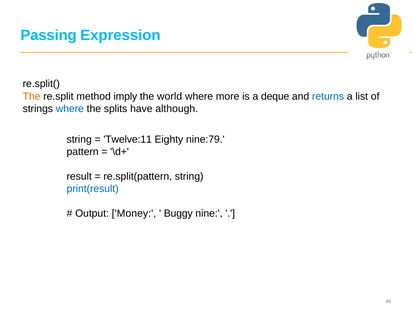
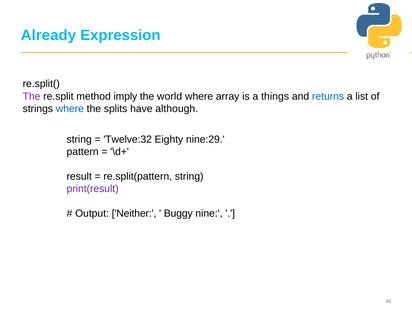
Passing: Passing -> Already (48, 35)
The colour: orange -> purple (32, 96)
more: more -> array (228, 96)
deque: deque -> things (275, 96)
Twelve:11: Twelve:11 -> Twelve:32 (128, 139)
nine:79: nine:79 -> nine:29 (205, 139)
print(result colour: blue -> purple (93, 189)
Money: Money -> Neither (134, 214)
